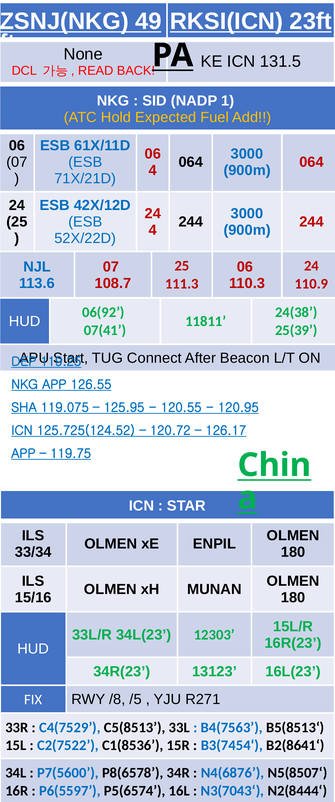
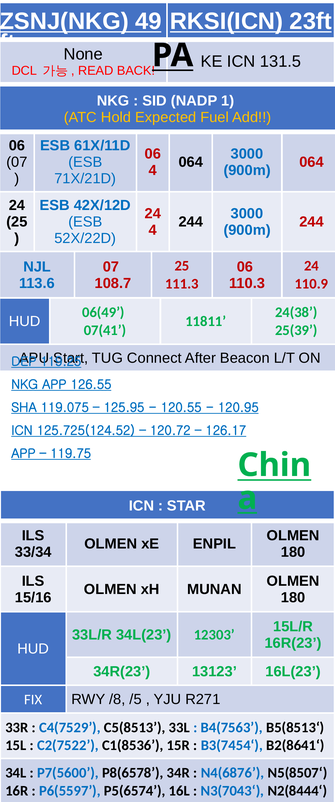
06(92: 06(92 -> 06(49 (103, 312)
